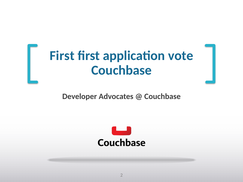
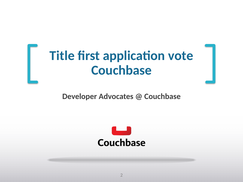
First: First -> Title (62, 56)
